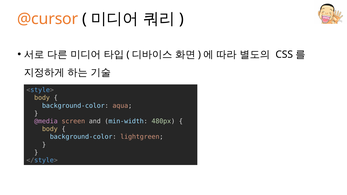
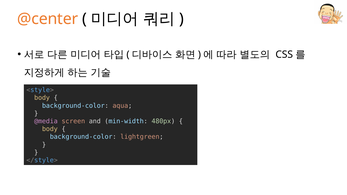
@cursor: @cursor -> @center (48, 19)
